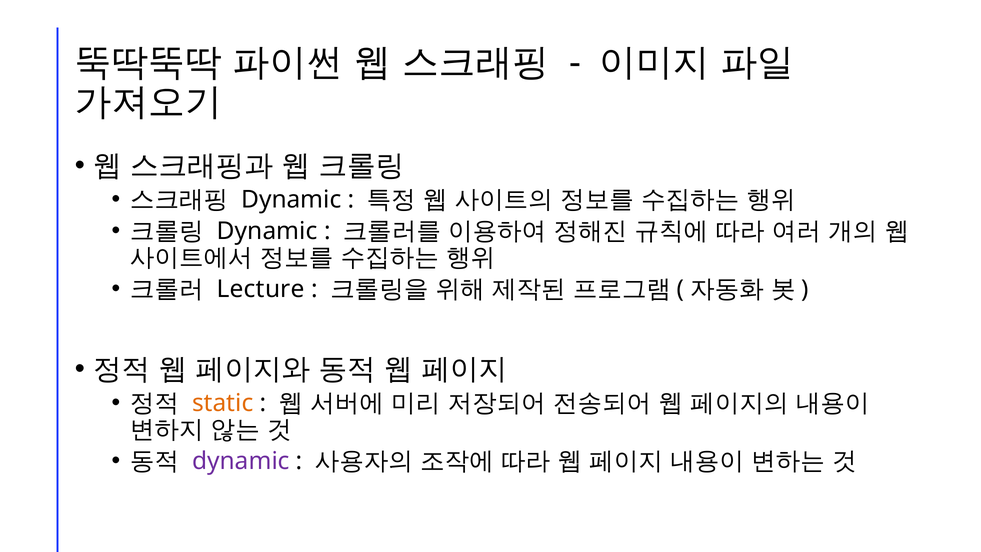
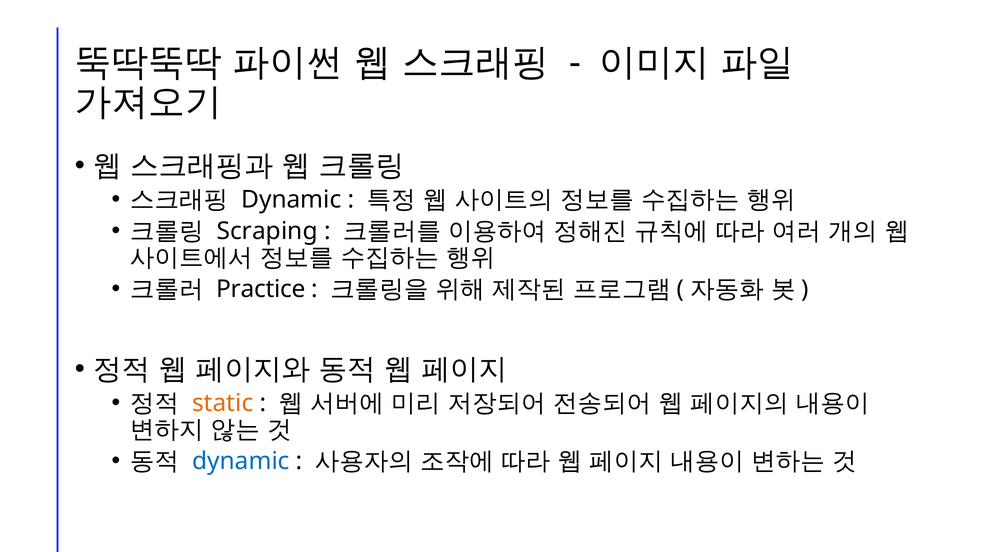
Dynamic: Dynamic -> Scraping (267, 231)
Lecture: Lecture -> Practice (261, 289)
dynamic colour: purple -> blue (241, 461)
